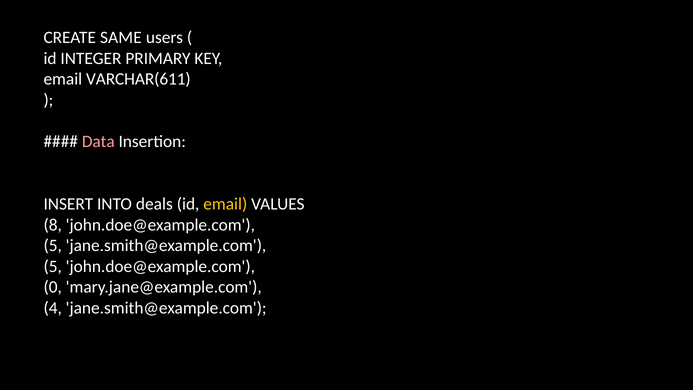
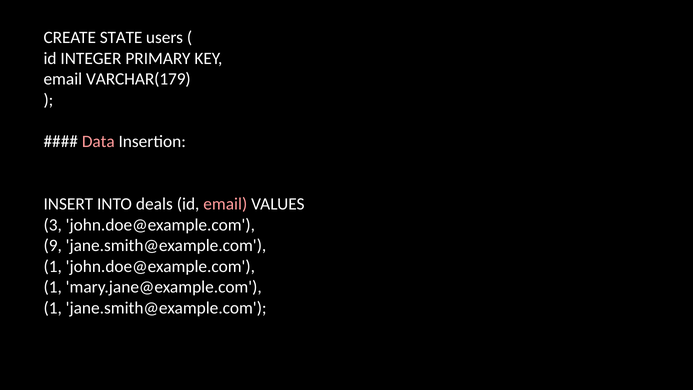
SAME: SAME -> STATE (121, 38)
VARCHAR(611: VARCHAR(611 -> VARCHAR(179 (138, 79)
email colour: yellow -> pink (225, 204)
8: 8 -> 3 (53, 225)
5: 5 -> 9 (53, 246)
5: 5 -> 1 (53, 266)
0: 0 -> 1 (53, 287)
4: 4 -> 1 (53, 308)
